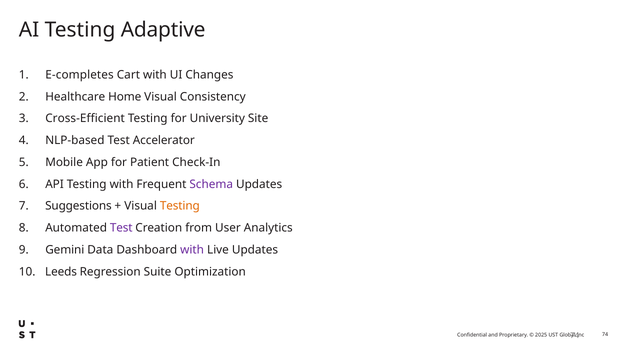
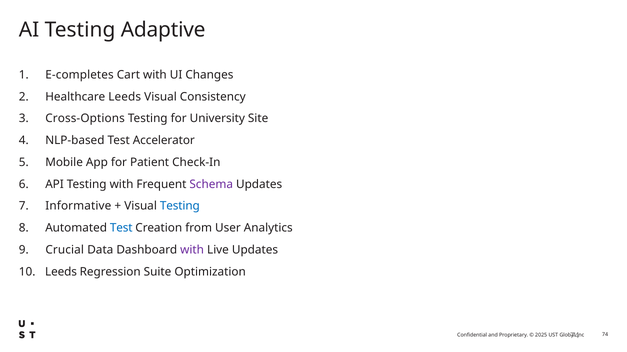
Healthcare Home: Home -> Leeds (125, 97)
Cross-Efficient: Cross-Efficient -> Cross-Options (85, 119)
Suggestions: Suggestions -> Informative (78, 207)
Testing colour: orange -> blue (180, 207)
Test colour: purple -> blue (121, 228)
Gemini: Gemini -> Crucial (65, 250)
